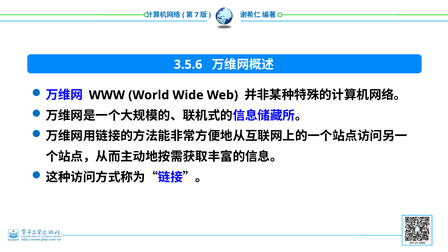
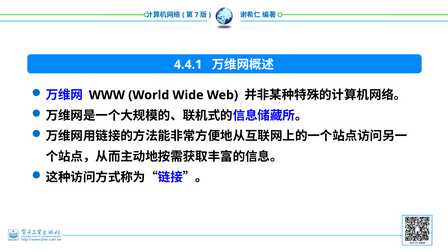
3.5.6: 3.5.6 -> 4.4.1 (188, 65)
